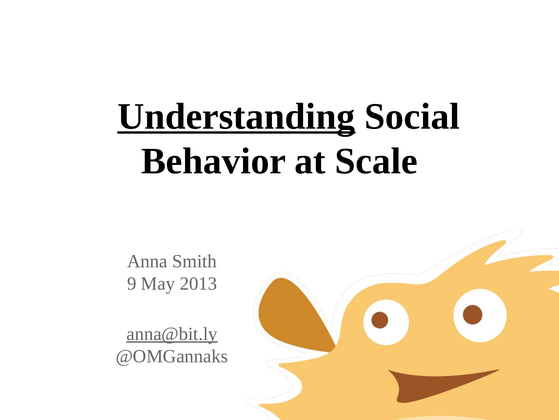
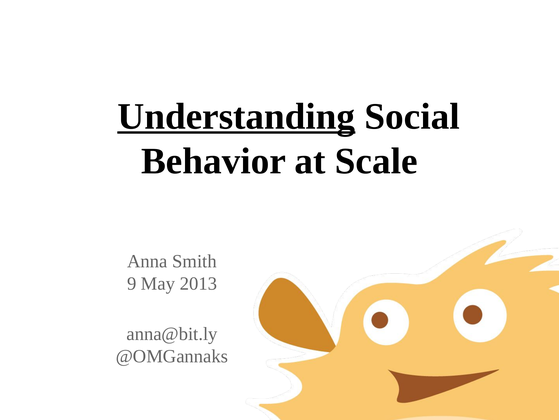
anna@bit.ly underline: present -> none (172, 333)
